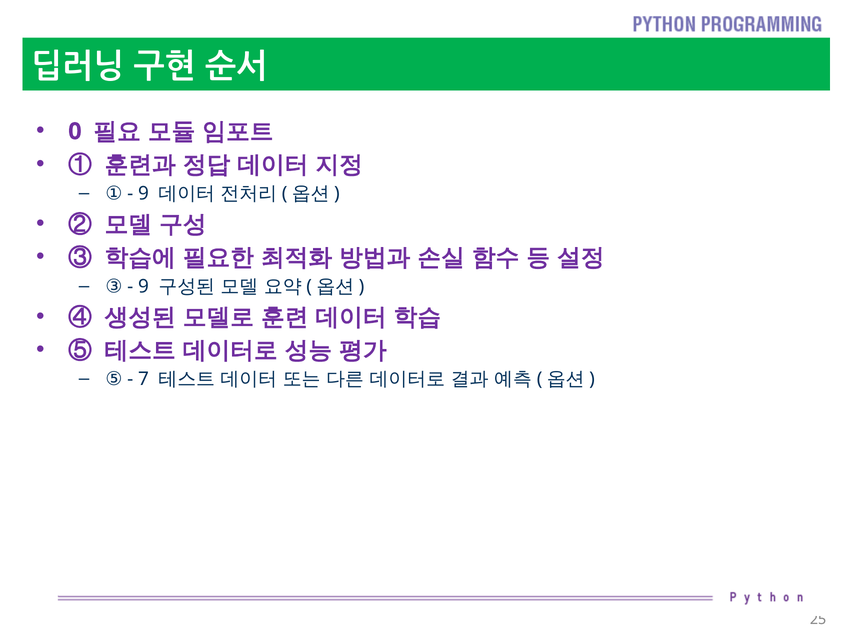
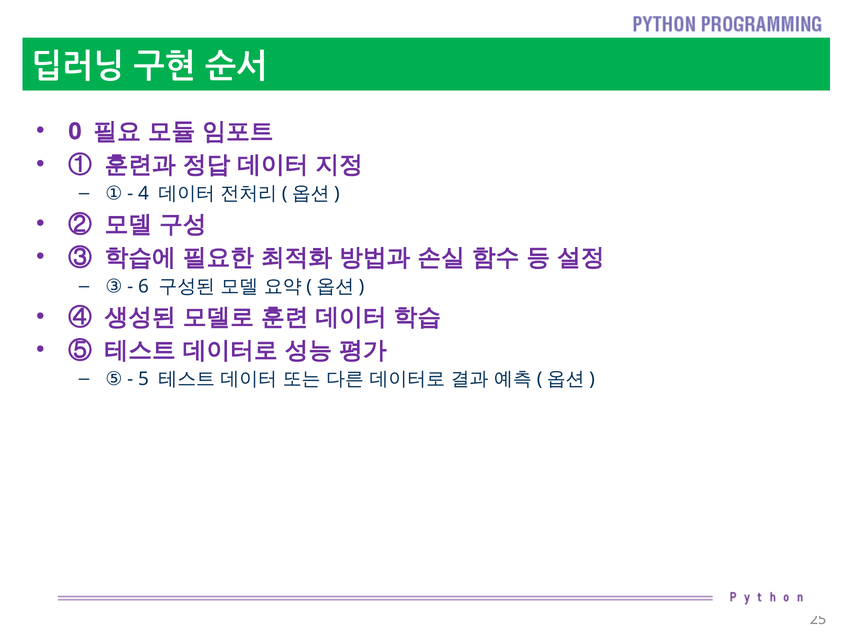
9: 9 -> 4 (143, 194)
9: 9 -> 6 (143, 286)
7: 7 -> 5 (143, 379)
